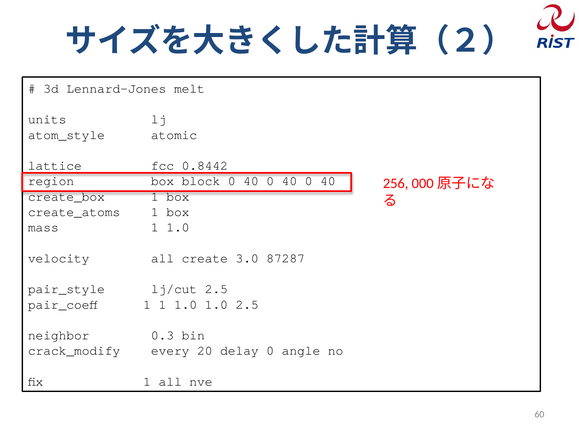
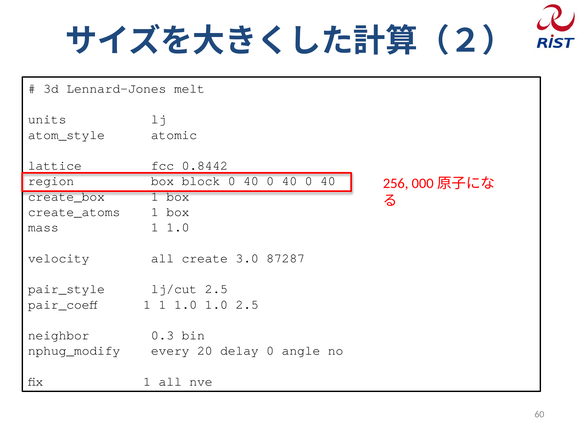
crack_modify: crack_modify -> nphug_modify (74, 351)
